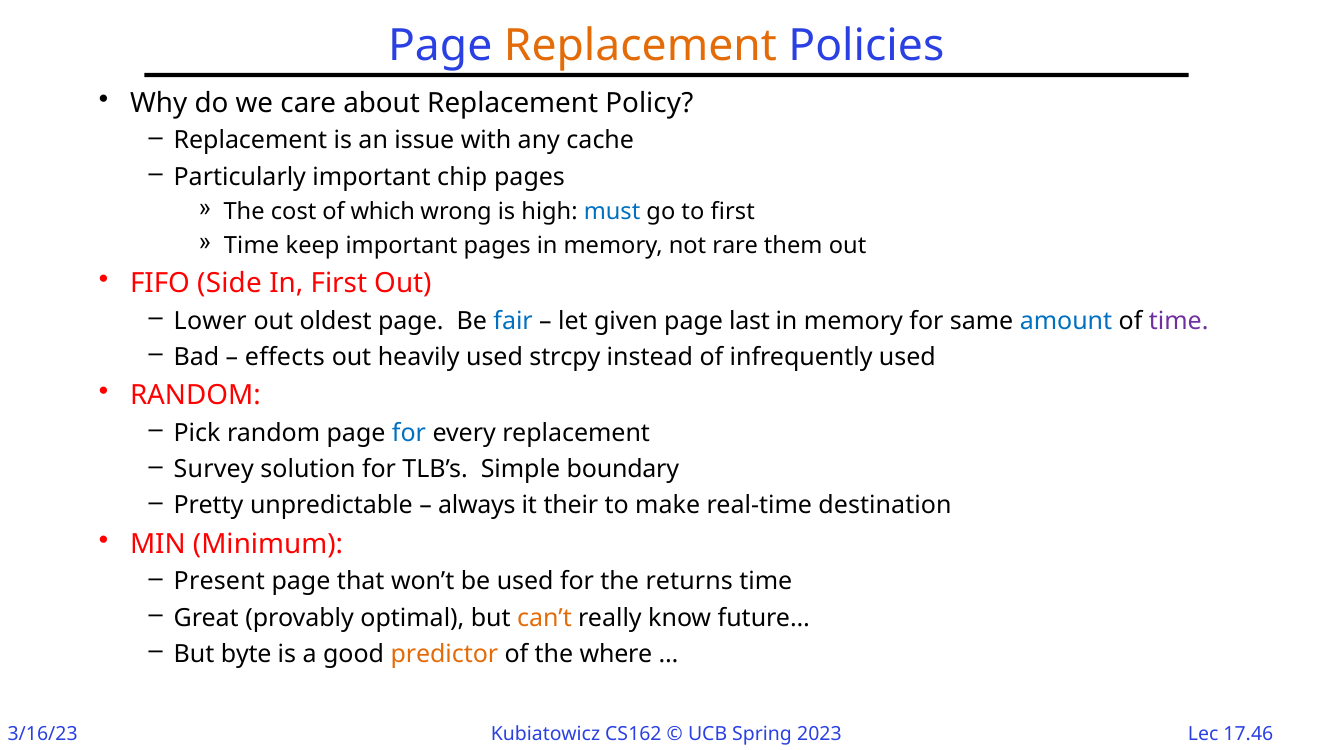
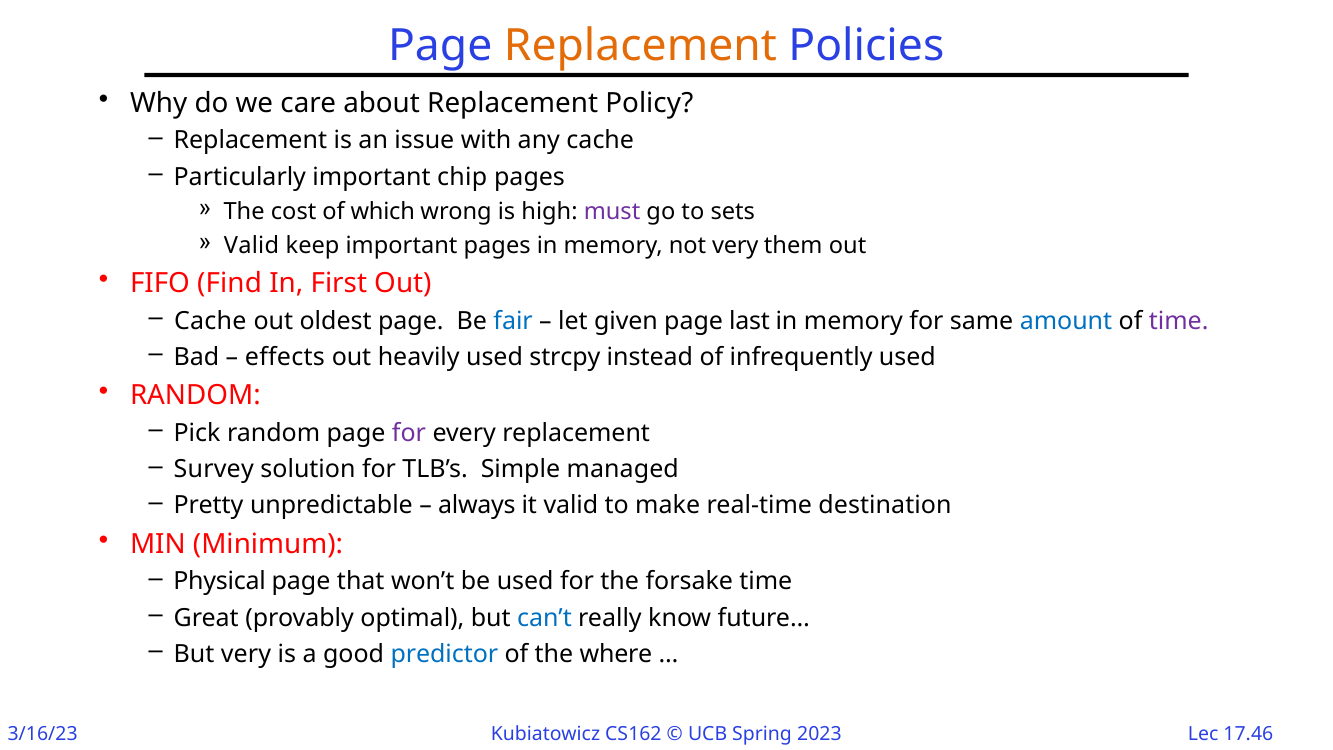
must colour: blue -> purple (612, 211)
to first: first -> sets (733, 211)
Time: Time -> Valid (252, 245)
not rare: rare -> very (735, 245)
Side: Side -> Find (230, 283)
Lower: Lower -> Cache (210, 321)
for colour: blue -> purple (409, 433)
boundary: boundary -> managed (623, 469)
it their: their -> valid (571, 505)
Present: Present -> Physical (220, 582)
returns: returns -> forsake (689, 582)
can’t colour: orange -> blue (544, 618)
But byte: byte -> very (246, 654)
predictor colour: orange -> blue (444, 654)
